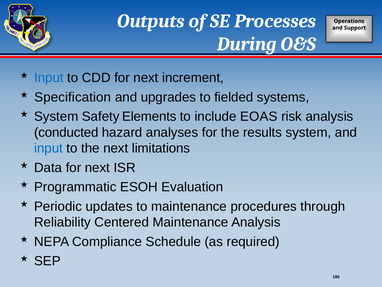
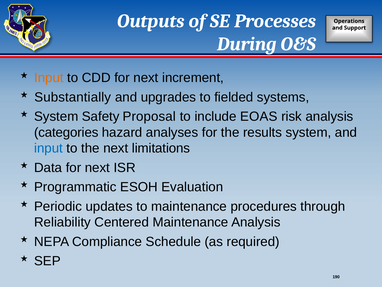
Input colour: blue -> orange (49, 78)
Specification: Specification -> Substantially (73, 97)
Elements: Elements -> Proposal (149, 116)
conducted: conducted -> categories (66, 132)
